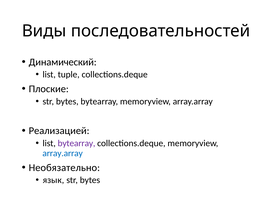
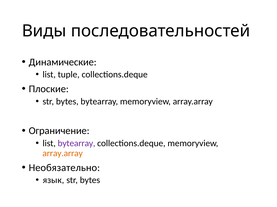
Динамический: Динамический -> Динамические (63, 62)
Реализацией: Реализацией -> Ограничение (59, 131)
array.array colour: blue -> orange (63, 154)
